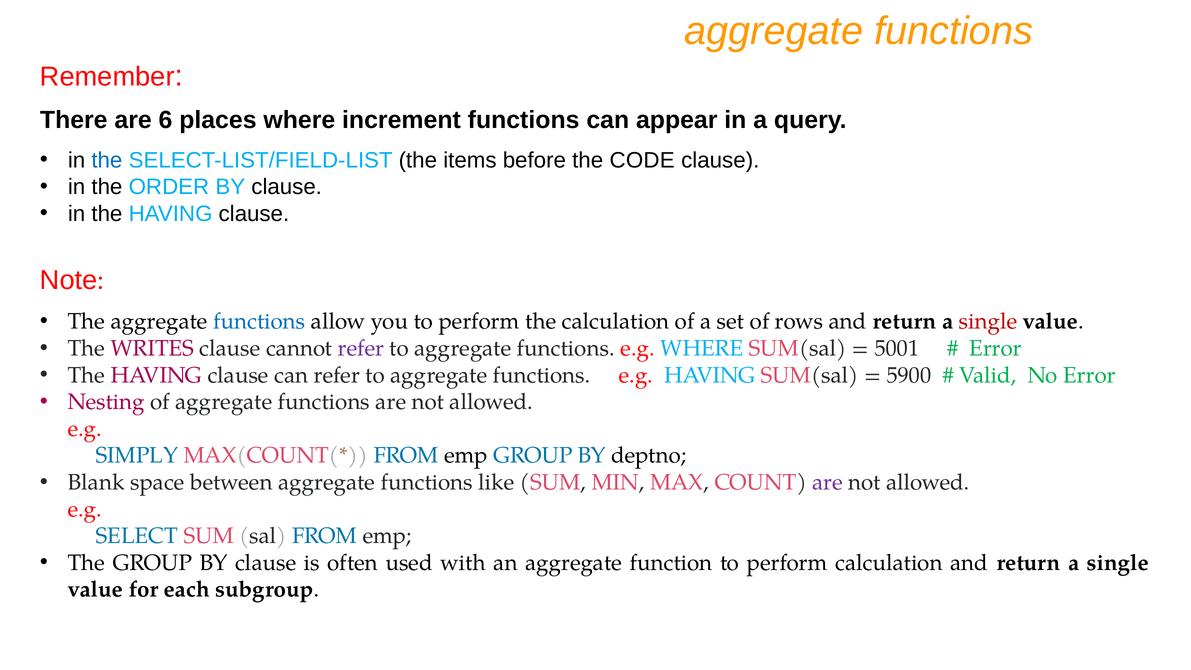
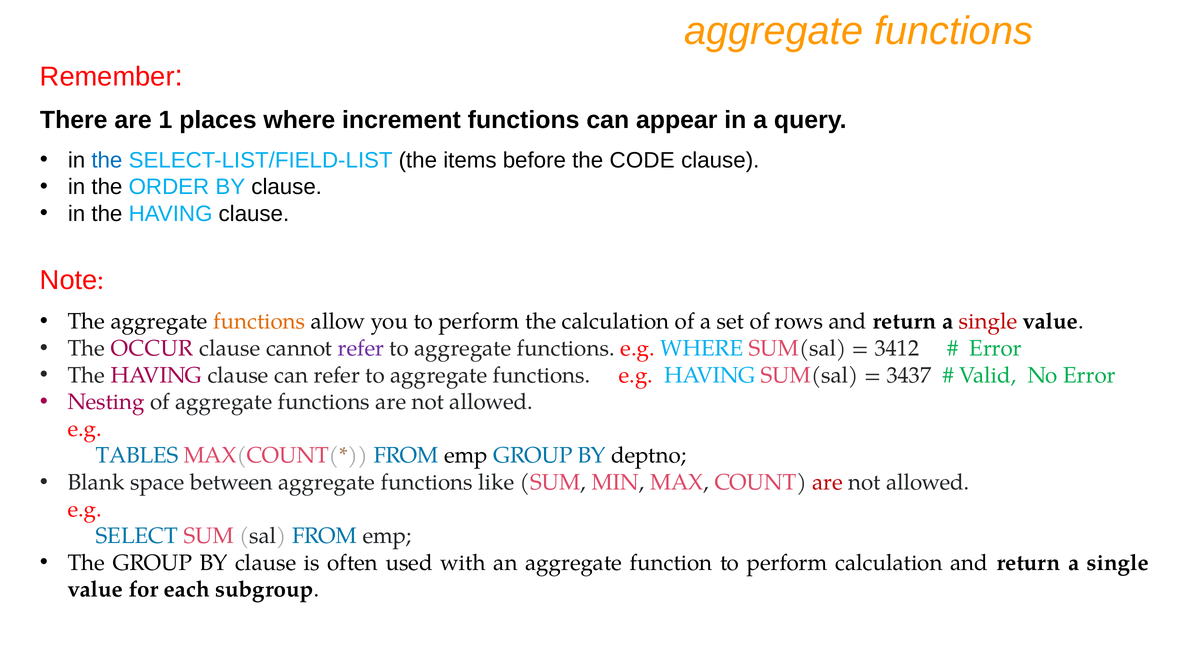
6: 6 -> 1 (166, 120)
functions colour: blue -> orange (259, 322)
WRITES: WRITES -> OCCUR (152, 348)
5001: 5001 -> 3412 (897, 348)
5900: 5900 -> 3437 (909, 375)
SIMPLY: SIMPLY -> TABLES (137, 456)
are colour: purple -> red (828, 482)
